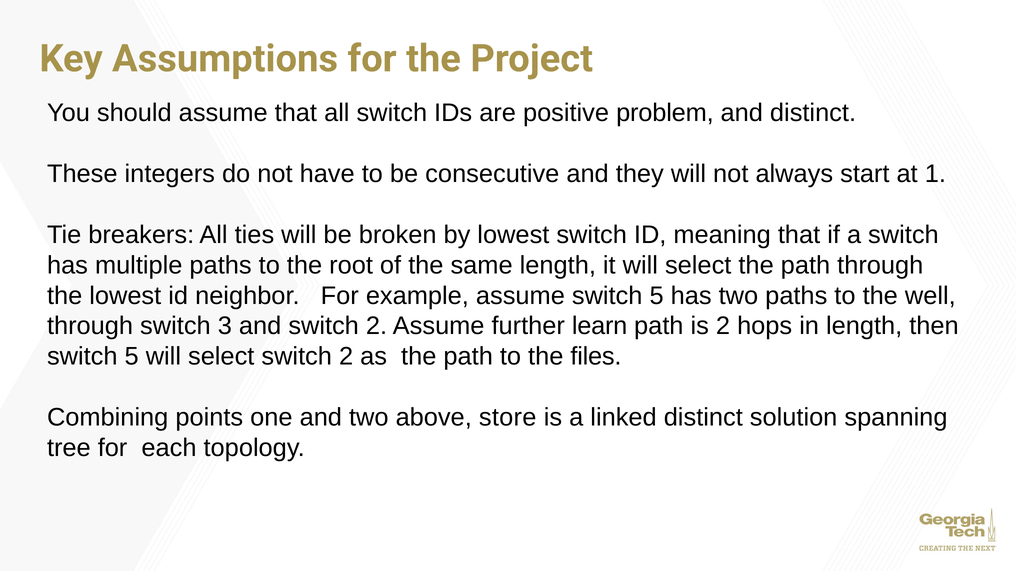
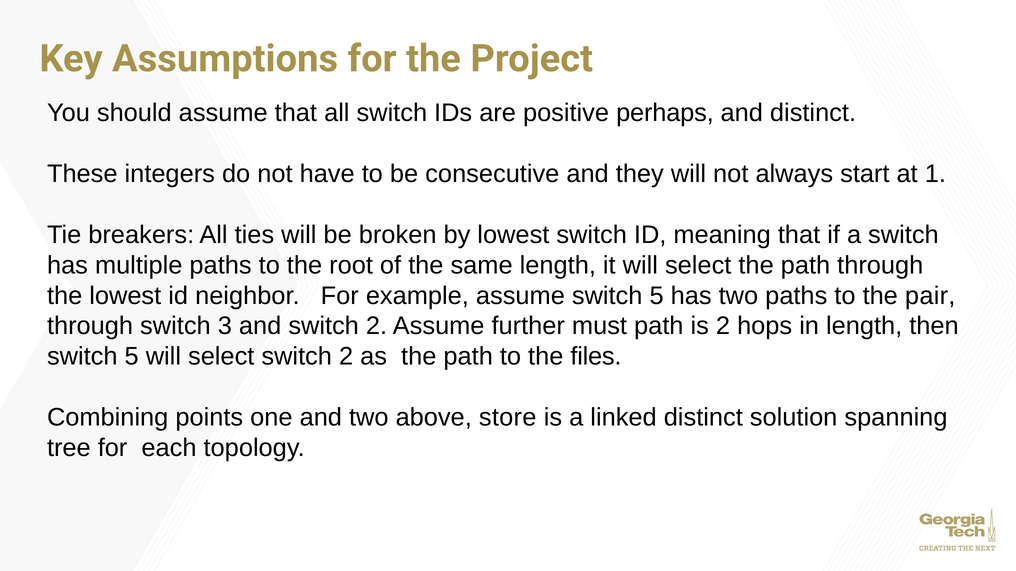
problem: problem -> perhaps (665, 113)
well: well -> pair (930, 296)
learn: learn -> must (599, 326)
